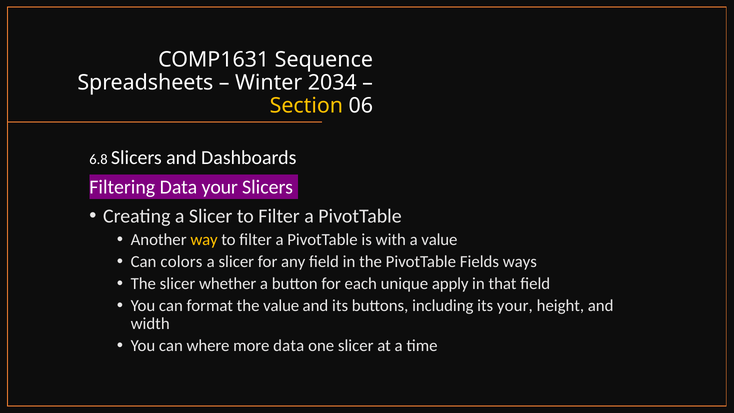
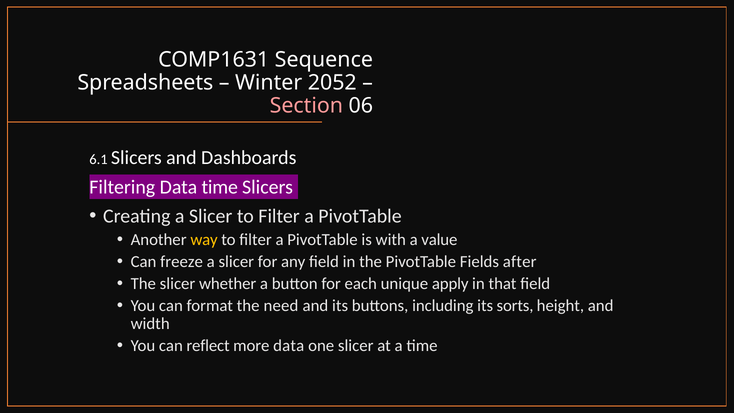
2034: 2034 -> 2052 (332, 83)
Section colour: yellow -> pink (306, 106)
6.8: 6.8 -> 6.1 (99, 160)
Data your: your -> time (220, 187)
colors: colors -> freeze (182, 262)
ways: ways -> after (520, 262)
the value: value -> need (281, 306)
its your: your -> sorts (515, 306)
where: where -> reflect (208, 346)
